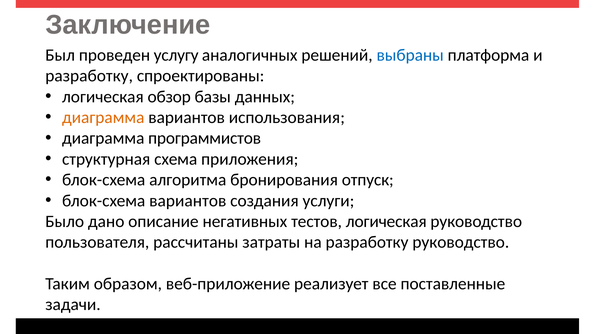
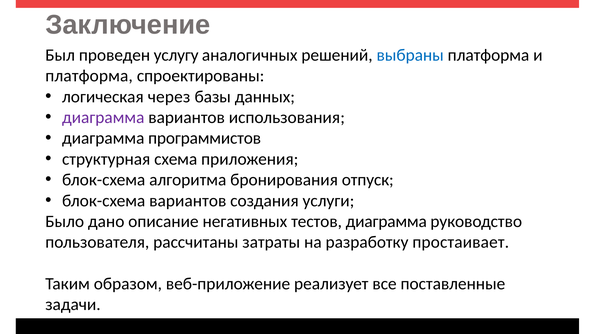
разработку: разработку -> платформа (89, 76)
обзор: обзор -> через (169, 97)
диаграмма colour: orange -> purple (103, 118)
тестов логическая: логическая -> диаграмма (386, 222)
разработку руководство: руководство -> простаивает (461, 243)
